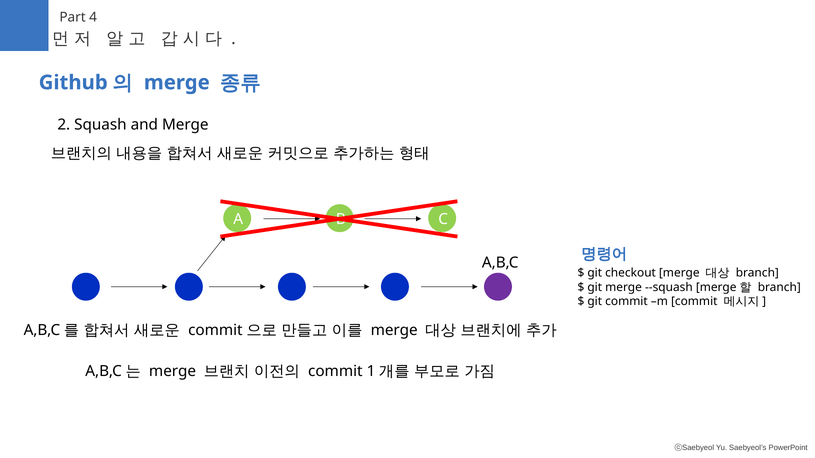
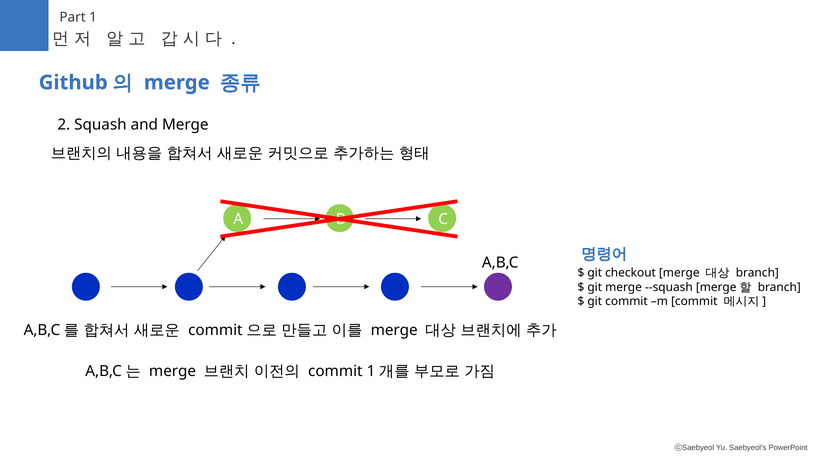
4: 4 -> 1 (93, 17)
